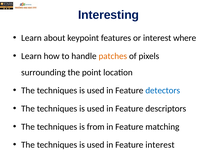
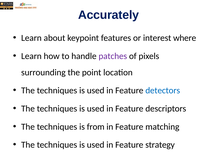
Interesting: Interesting -> Accurately (109, 15)
patches colour: orange -> purple (113, 56)
Feature interest: interest -> strategy (160, 145)
